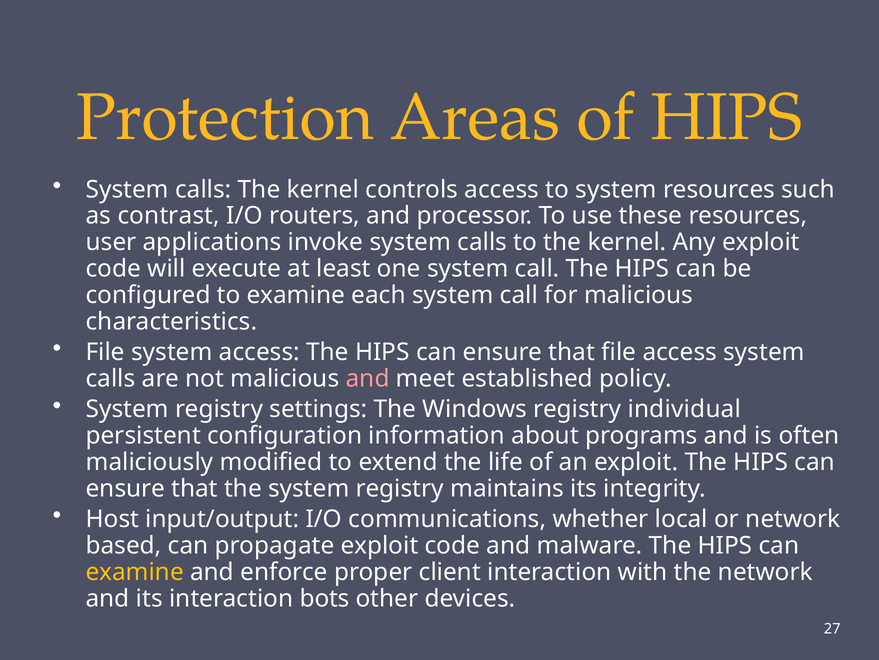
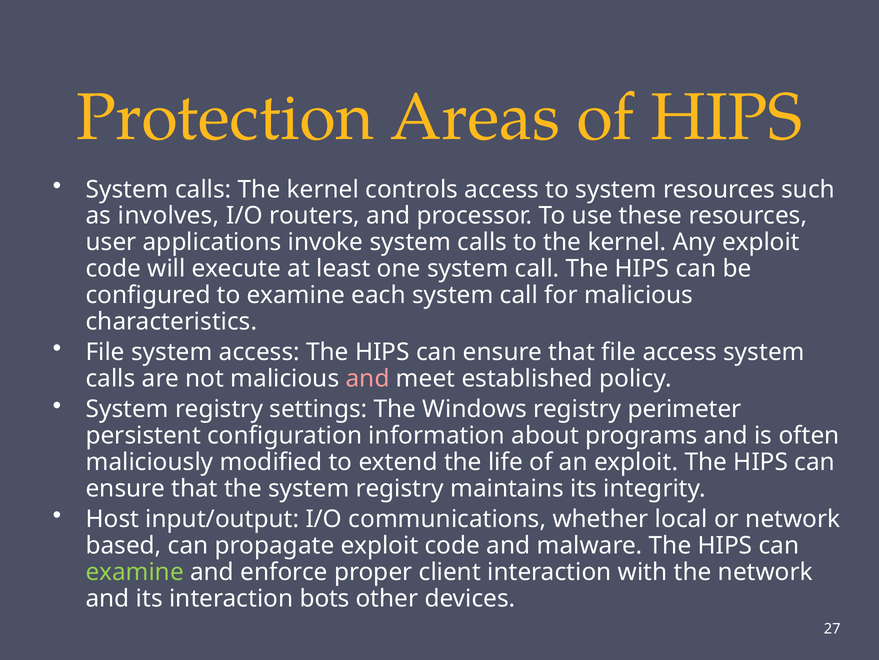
contrast: contrast -> involves (169, 216)
individual: individual -> perimeter (685, 409)
examine colour: yellow -> light green (135, 571)
